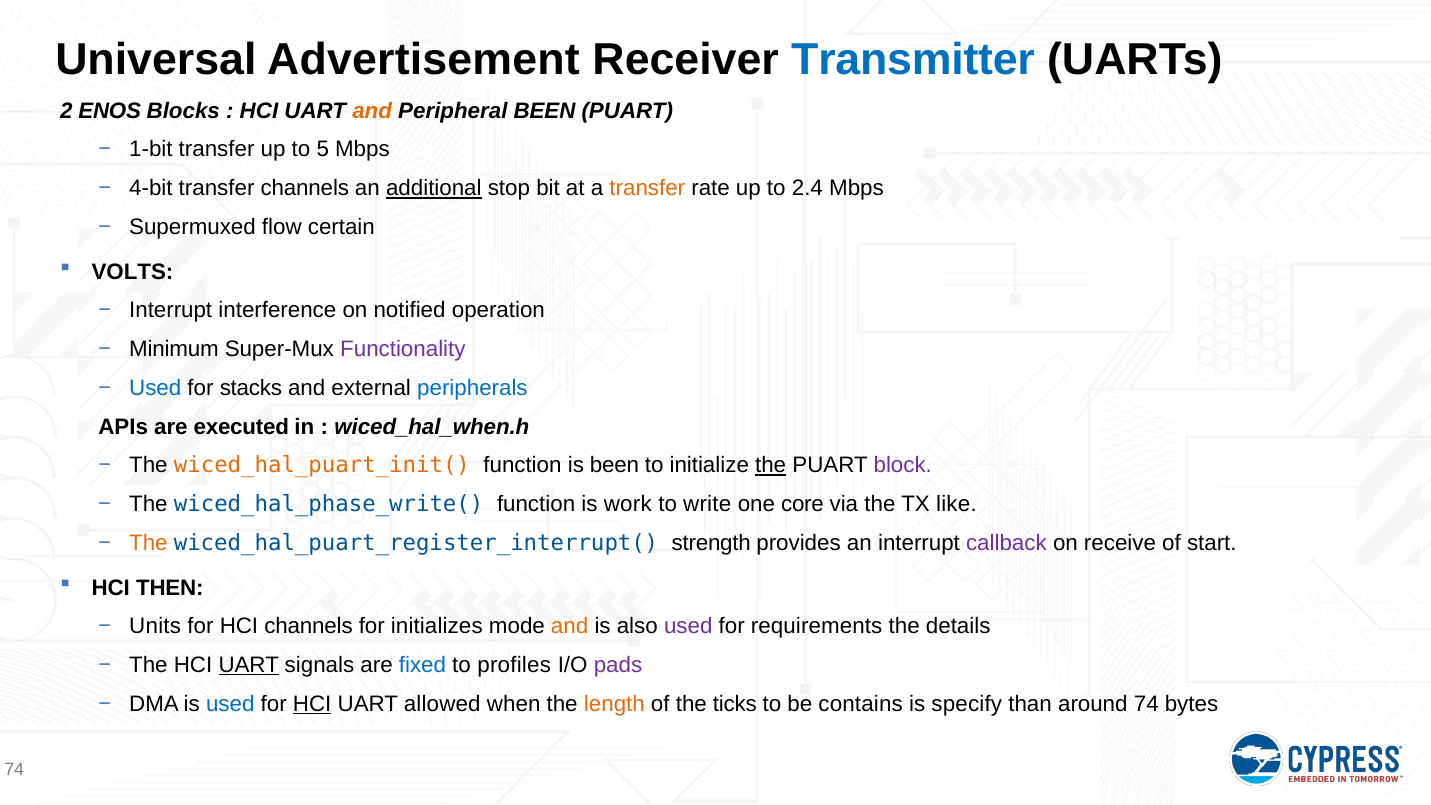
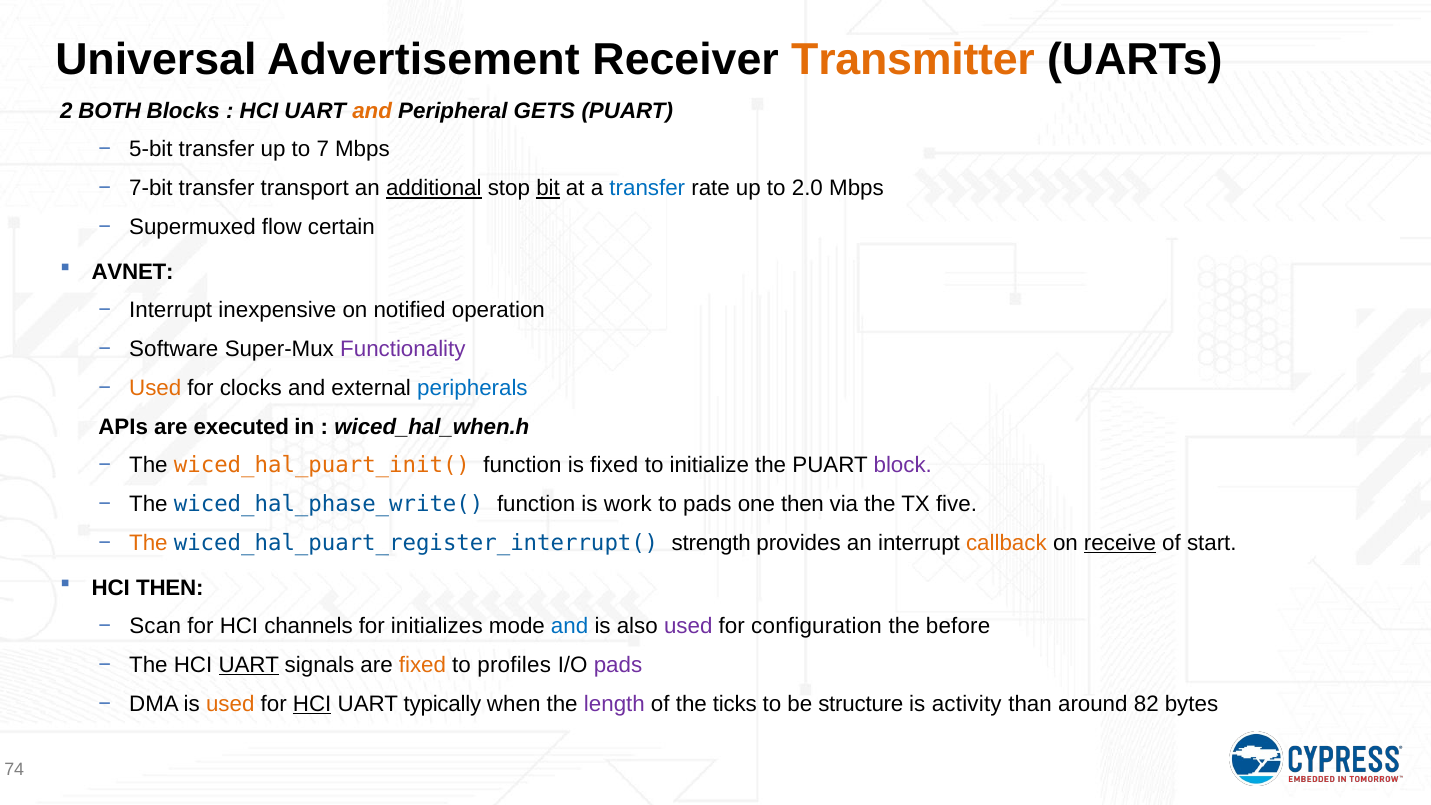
Transmitter colour: blue -> orange (913, 60)
ENOS: ENOS -> BOTH (110, 111)
Peripheral BEEN: BEEN -> GETS (544, 111)
1-bit: 1-bit -> 5-bit (151, 150)
5: 5 -> 7 (323, 150)
4-bit: 4-bit -> 7-bit (151, 188)
transfer channels: channels -> transport (305, 188)
bit underline: none -> present (548, 188)
transfer colour: orange -> blue (647, 188)
2.4: 2.4 -> 2.0 (807, 188)
VOLTS: VOLTS -> AVNET (133, 272)
interference: interference -> inexpensive (277, 310)
Minimum: Minimum -> Software (174, 349)
Used colour: blue -> orange (155, 388)
stacks: stacks -> clocks (251, 388)
is been: been -> fixed (614, 466)
the underline: present -> none (771, 466)
to write: write -> pads (707, 504)
one core: core -> then (802, 504)
like: like -> five (957, 504)
callback colour: purple -> orange (1006, 543)
receive underline: none -> present (1120, 543)
Units: Units -> Scan (155, 627)
and colour: orange -> blue (570, 627)
requirements: requirements -> configuration (817, 627)
details: details -> before (958, 627)
fixed colour: blue -> orange (422, 665)
used colour: blue -> orange (230, 704)
allowed: allowed -> typically (442, 704)
length colour: orange -> purple (614, 704)
contains: contains -> structure (861, 704)
specify: specify -> activity (967, 704)
around 74: 74 -> 82 (1146, 704)
